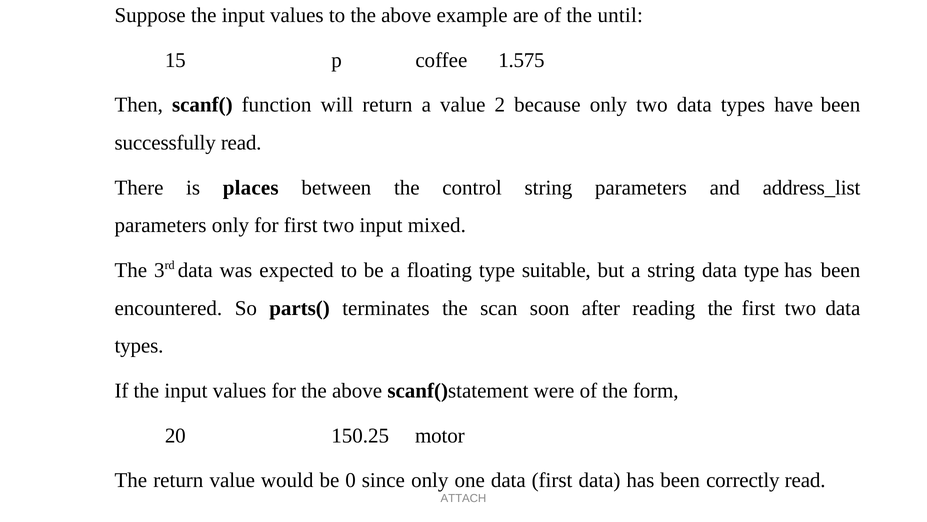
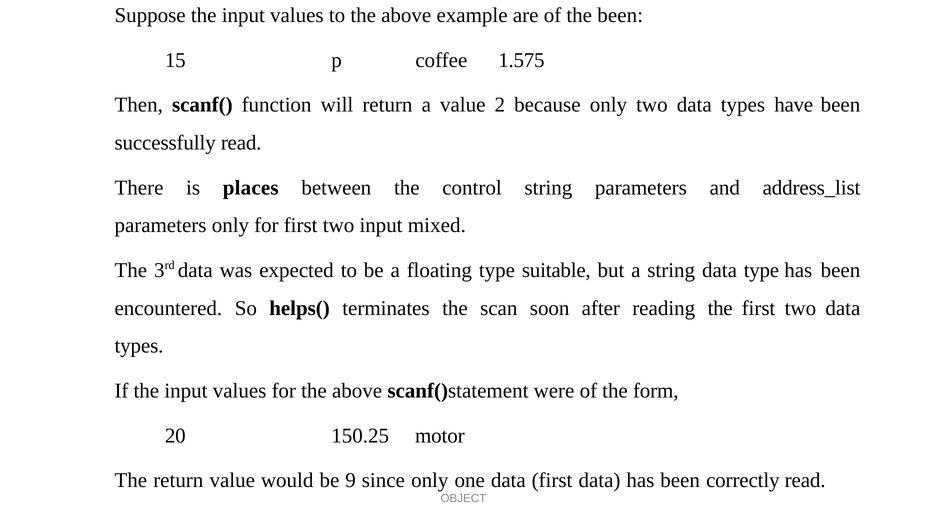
the until: until -> been (620, 15)
parts(: parts( -> helps( (300, 308)
0: 0 -> 9 (351, 480)
ATTACH: ATTACH -> OBJECT (463, 498)
